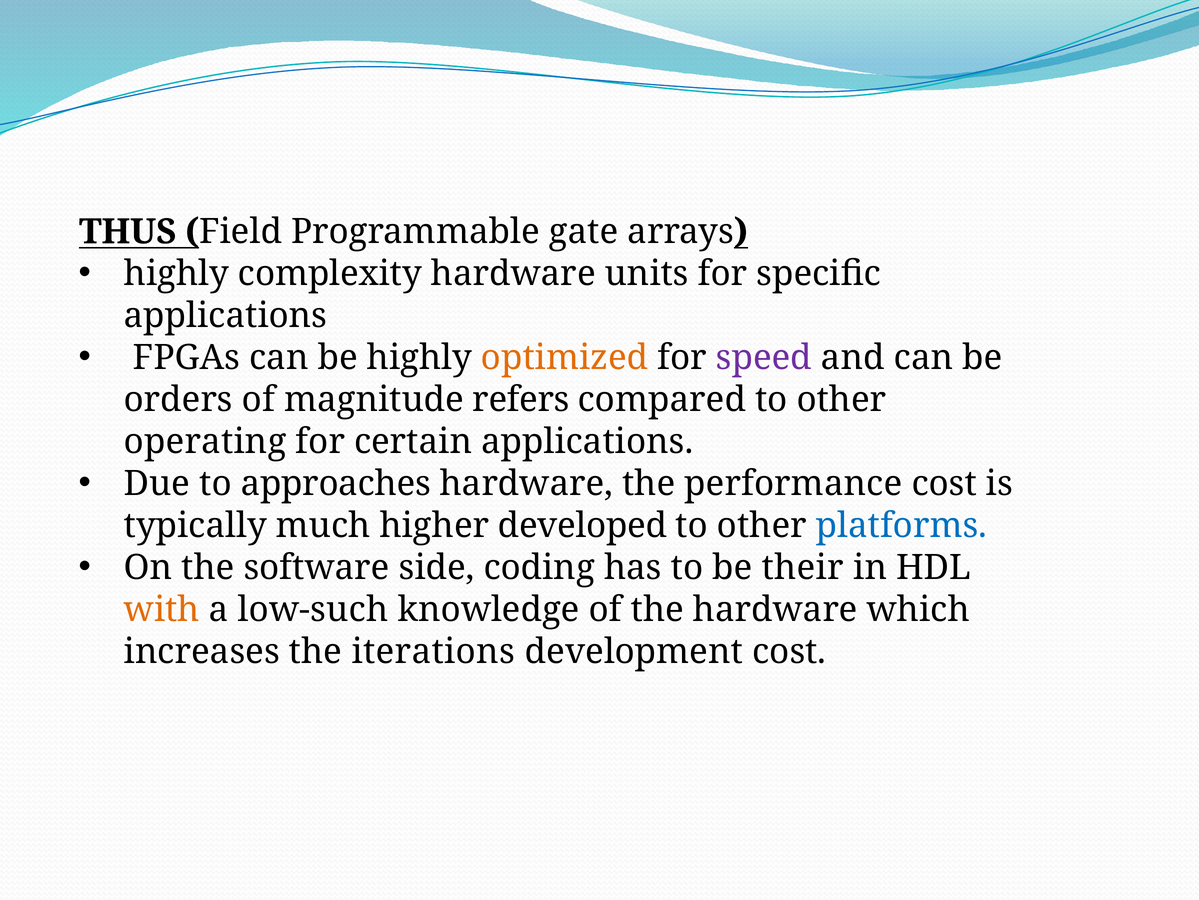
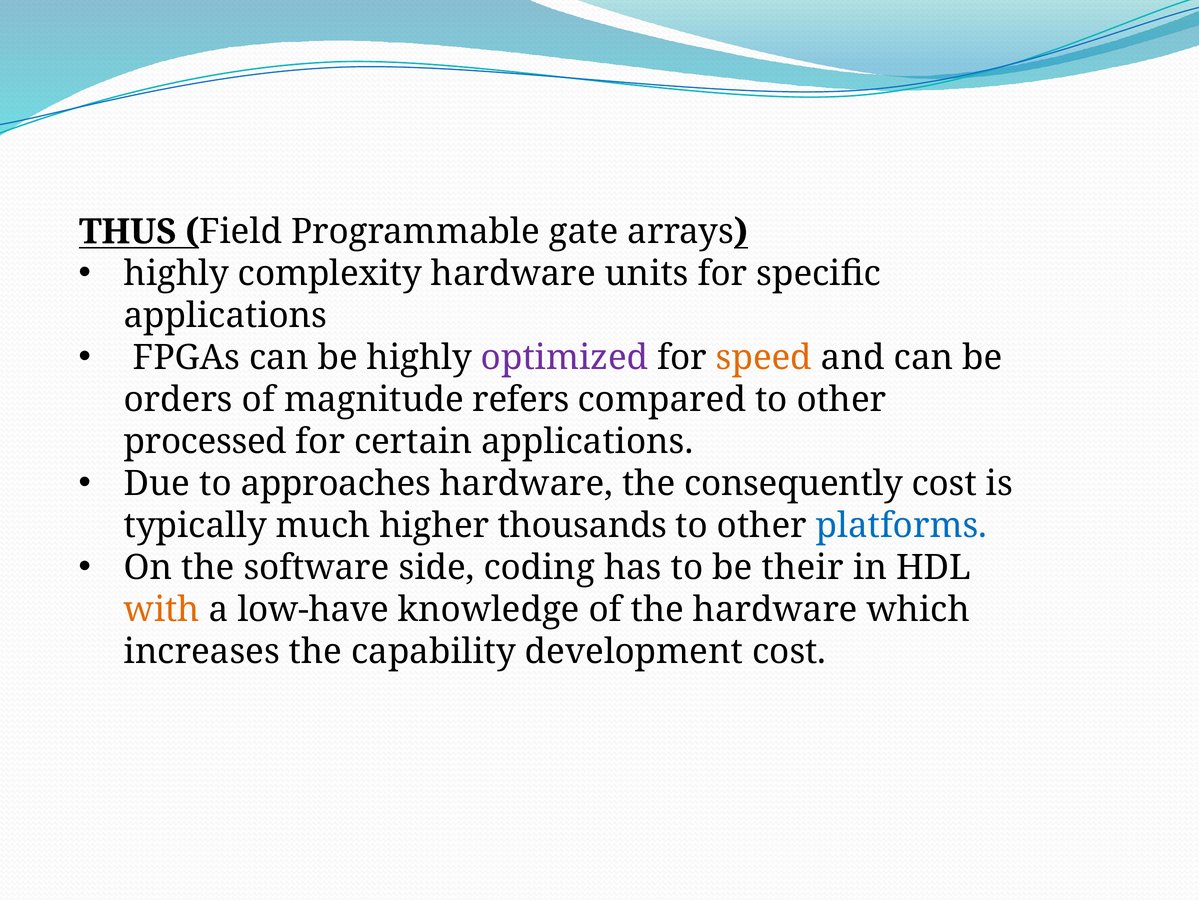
optimized colour: orange -> purple (565, 358)
speed colour: purple -> orange (764, 358)
operating: operating -> processed (205, 441)
performance: performance -> consequently (794, 483)
developed: developed -> thousands (582, 525)
low-such: low-such -> low-have (313, 609)
iterations: iterations -> capability (434, 651)
